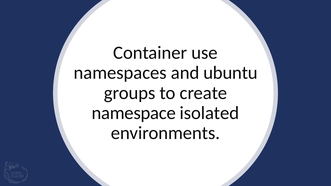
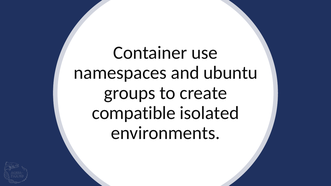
namespace: namespace -> compatible (134, 113)
